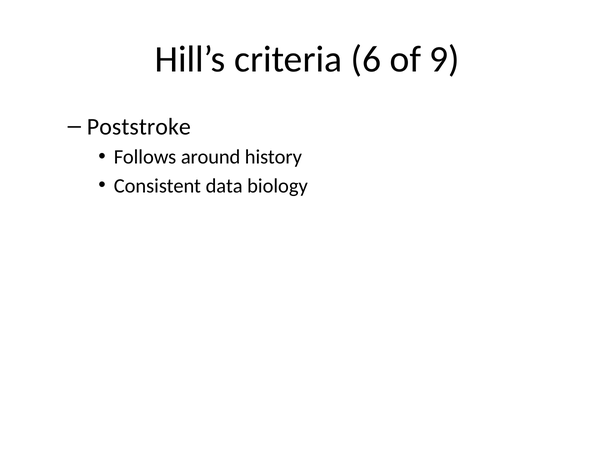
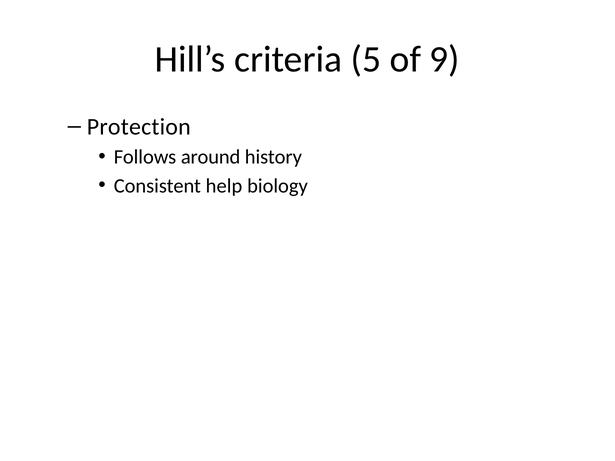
6: 6 -> 5 (366, 60)
Poststroke: Poststroke -> Protection (139, 127)
data: data -> help (224, 186)
